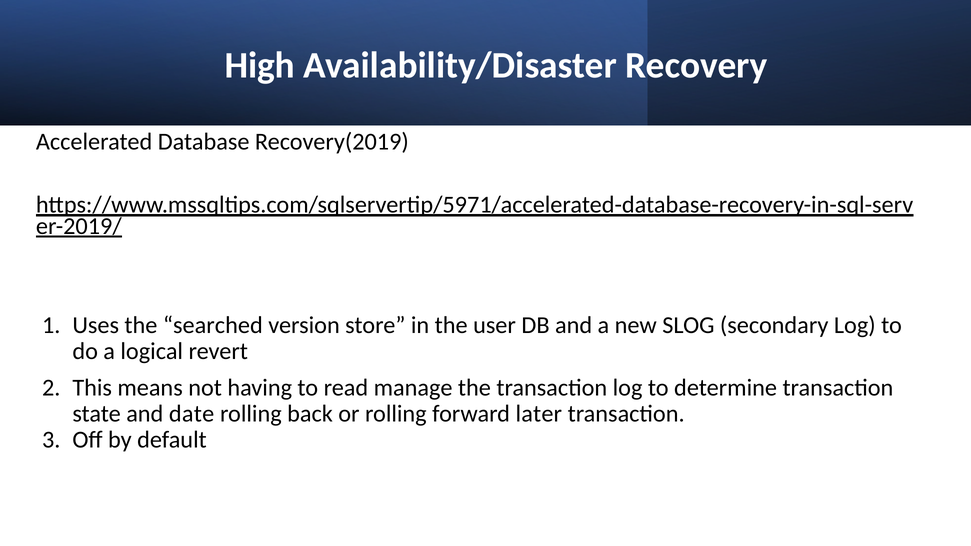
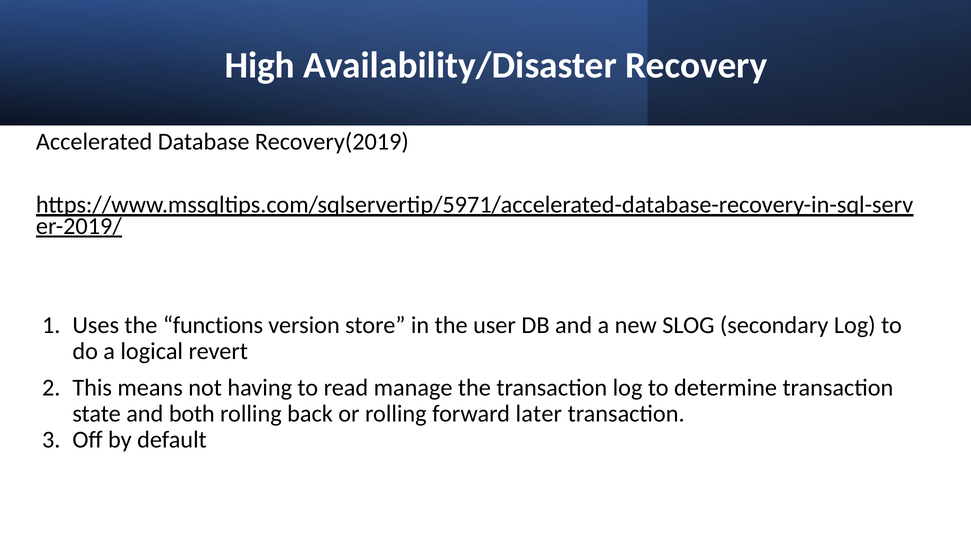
searched: searched -> functions (213, 325)
date: date -> both (192, 414)
